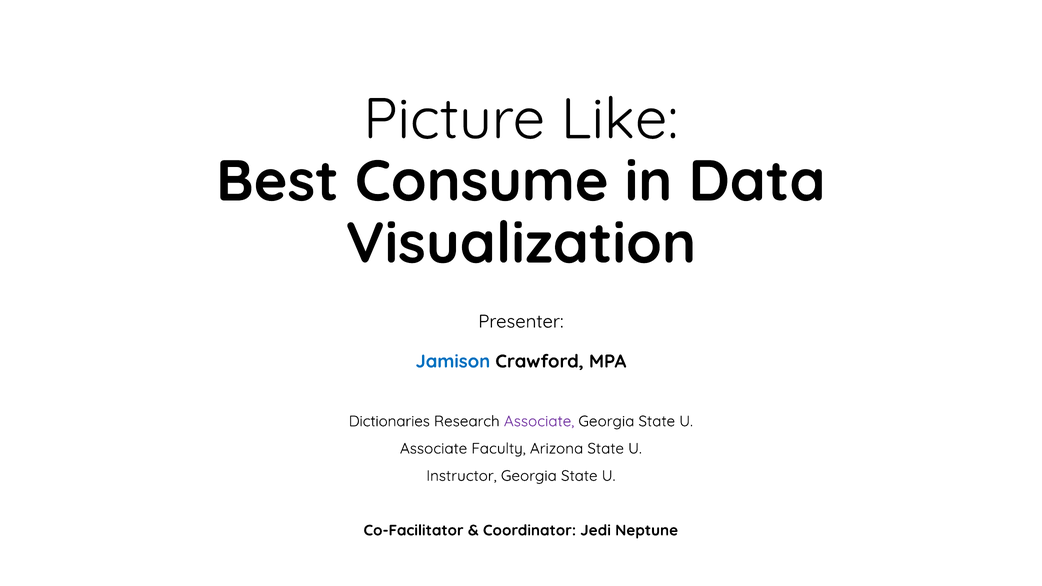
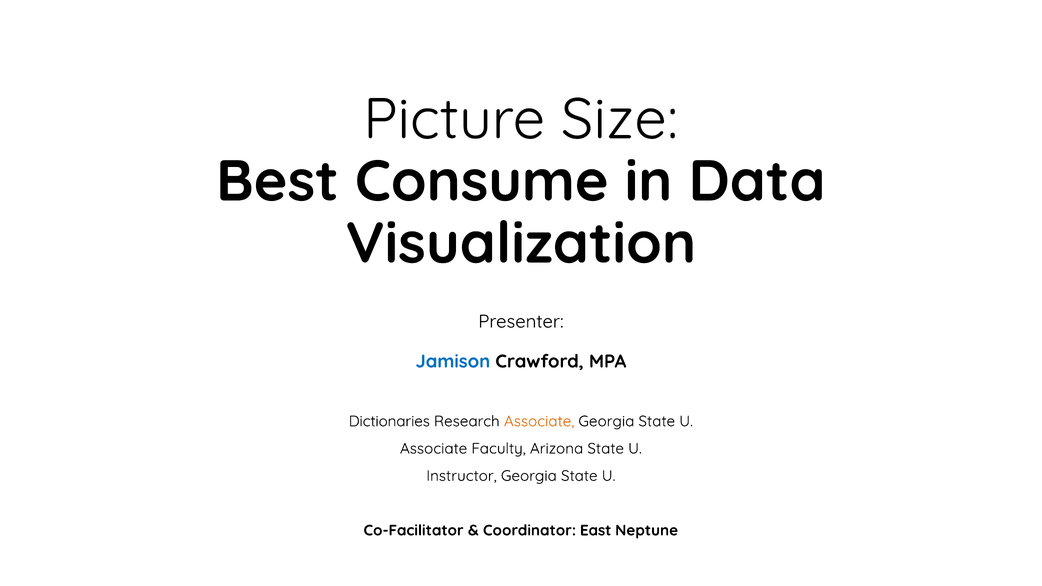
Like: Like -> Size (619, 119)
Associate colour: purple -> orange (539, 421)
Jedi: Jedi -> East (596, 530)
